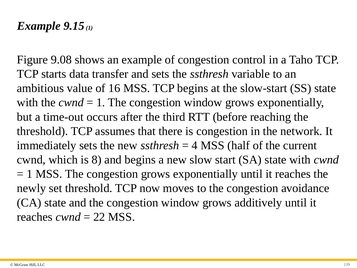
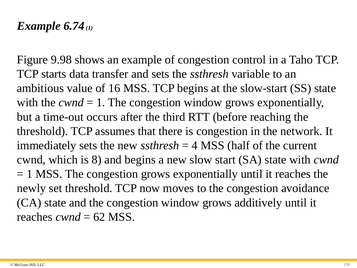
9.15: 9.15 -> 6.74 (74, 26)
9.08: 9.08 -> 9.98 (61, 60)
22: 22 -> 62 (99, 217)
